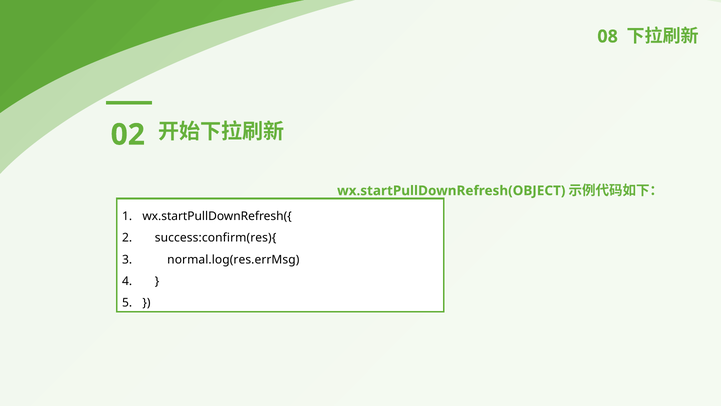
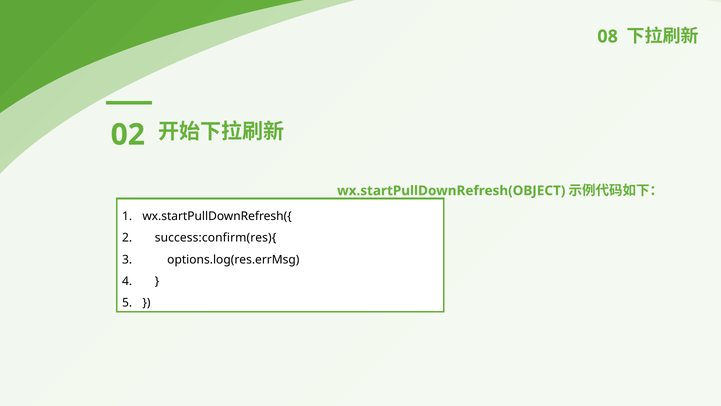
normal.log(res.errMsg: normal.log(res.errMsg -> options.log(res.errMsg (233, 259)
